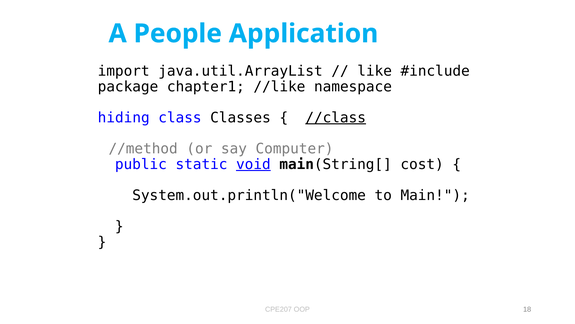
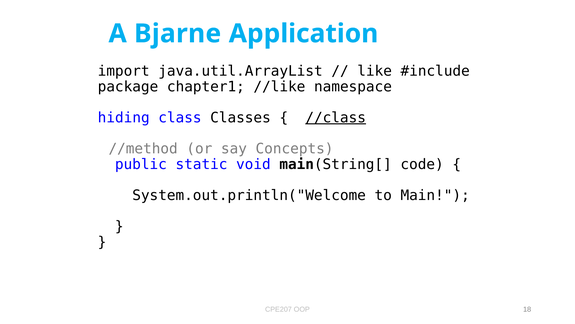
People: People -> Bjarne (178, 34)
Computer: Computer -> Concepts (295, 149)
void underline: present -> none (253, 164)
cost: cost -> code (422, 164)
